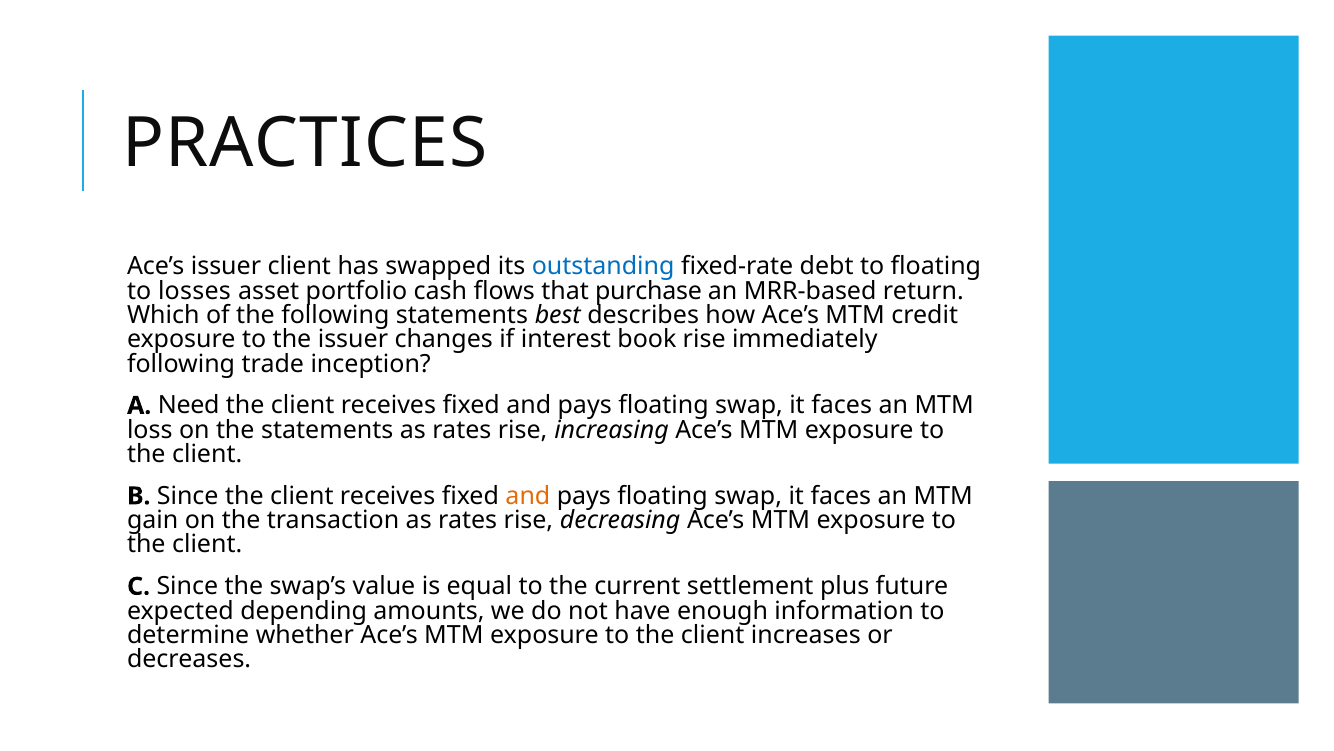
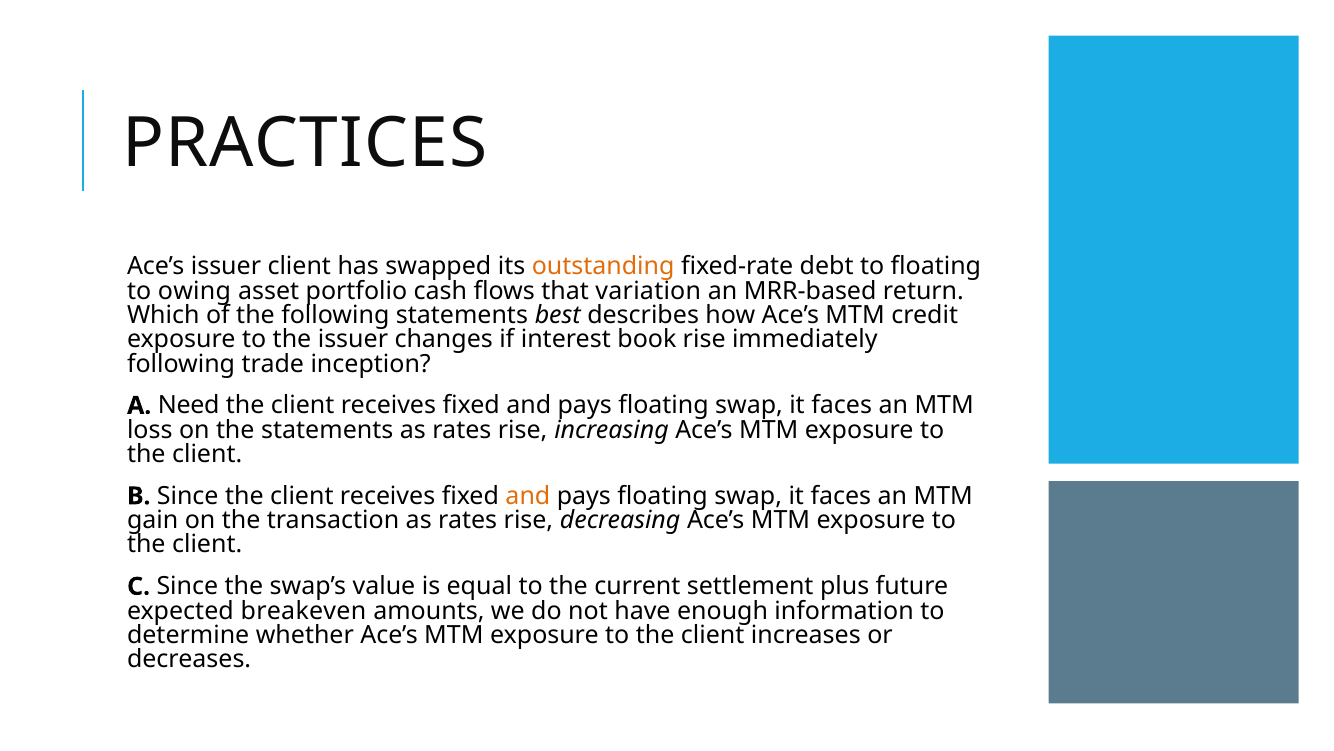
outstanding colour: blue -> orange (603, 266)
losses: losses -> owing (194, 291)
purchase: purchase -> variation (648, 291)
depending: depending -> breakeven (303, 610)
